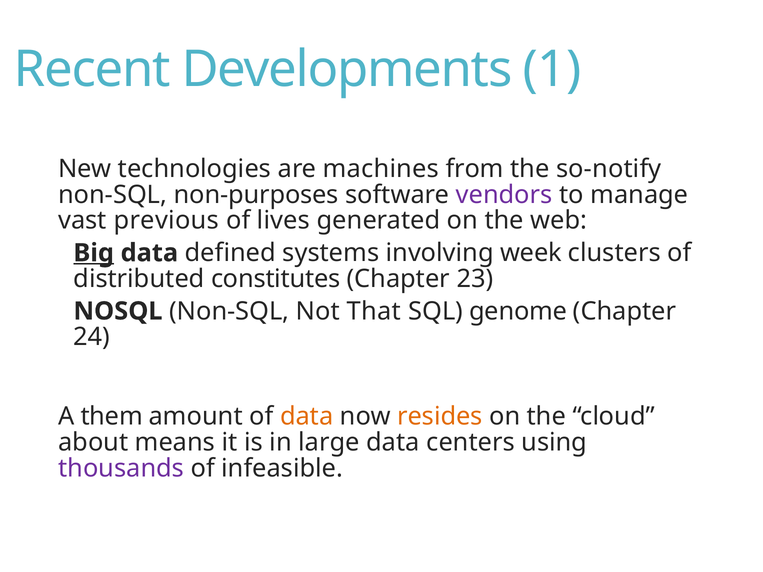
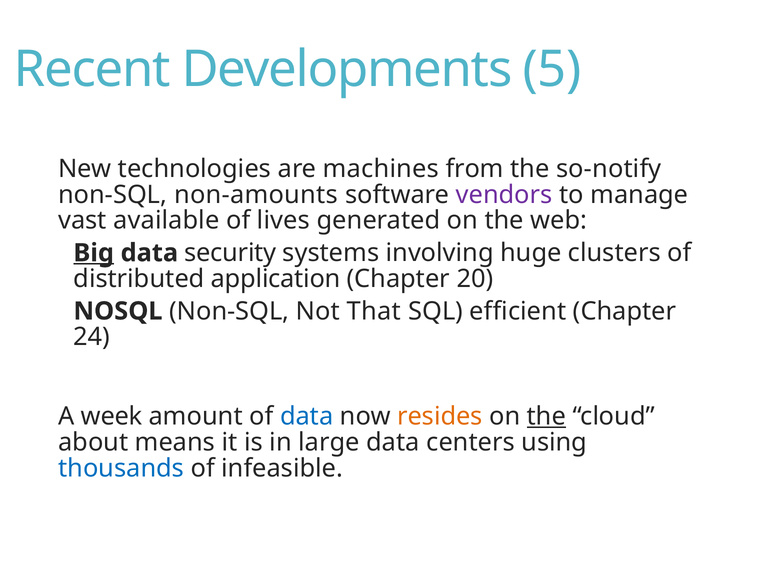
1: 1 -> 5 (552, 70)
non-purposes: non-purposes -> non-amounts (256, 195)
previous: previous -> available (166, 221)
defined: defined -> security (230, 253)
week: week -> huge (531, 253)
constitutes: constitutes -> application (276, 279)
23: 23 -> 20 (475, 279)
genome: genome -> efficient (518, 311)
them: them -> week (112, 417)
data colour: orange -> blue (307, 417)
the underline: none -> present (546, 417)
thousands colour: purple -> blue (121, 469)
